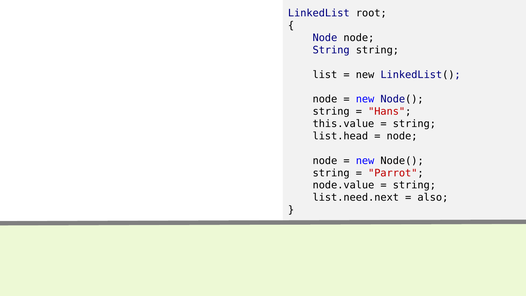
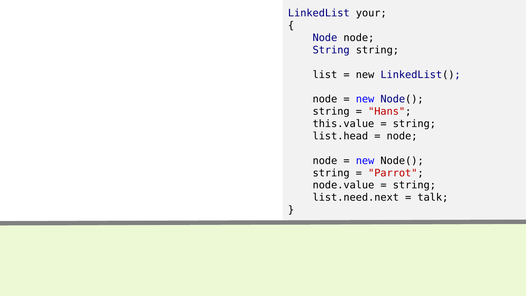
root: root -> your (371, 13)
also: also -> talk (433, 197)
